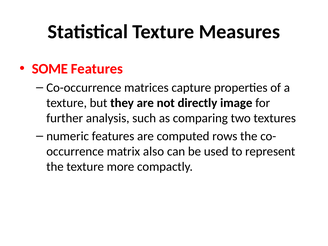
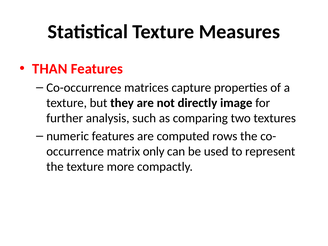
SOME: SOME -> THAN (50, 69)
also: also -> only (154, 151)
